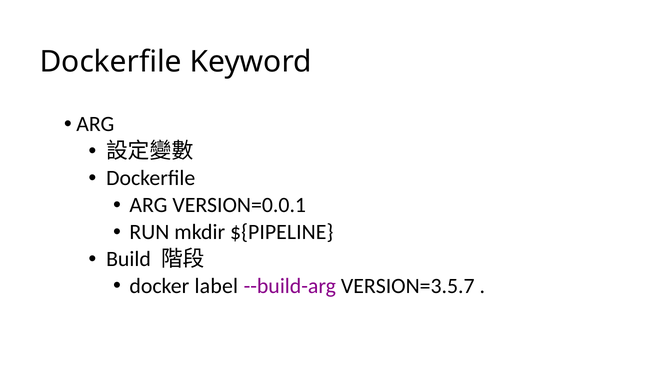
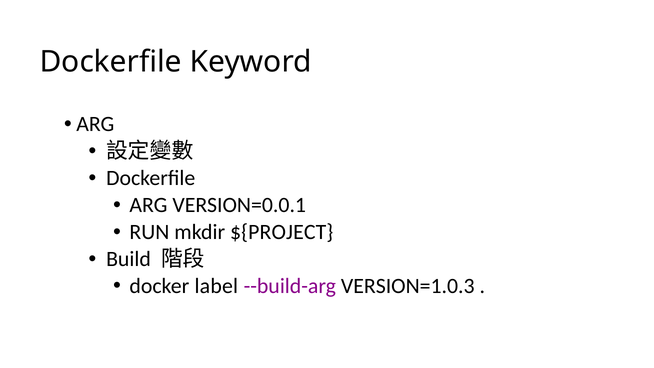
${PIPELINE: ${PIPELINE -> ${PROJECT (282, 232)
VERSION=3.5.7: VERSION=3.5.7 -> VERSION=1.0.3 (408, 286)
